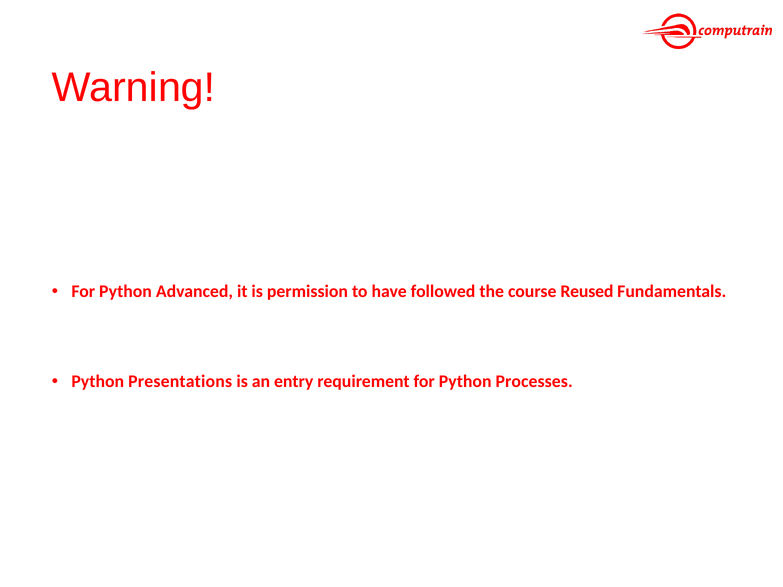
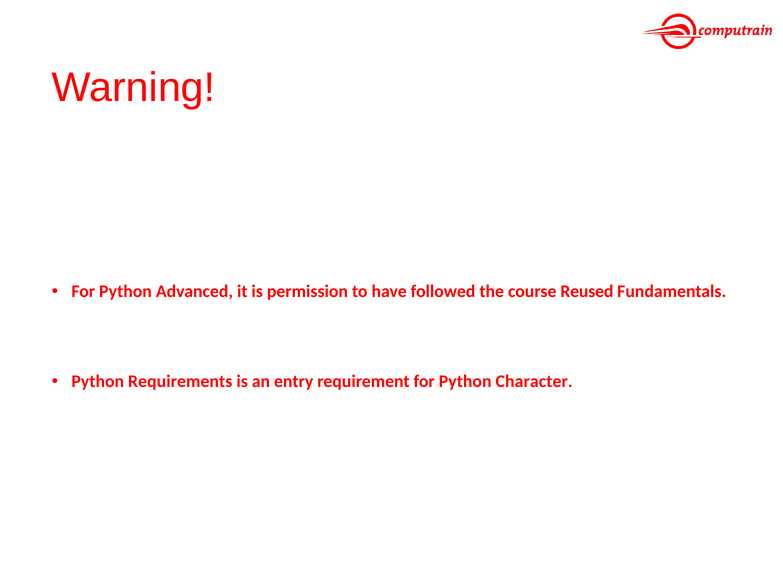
Presentations: Presentations -> Requirements (180, 382)
Processes: Processes -> Character (534, 382)
